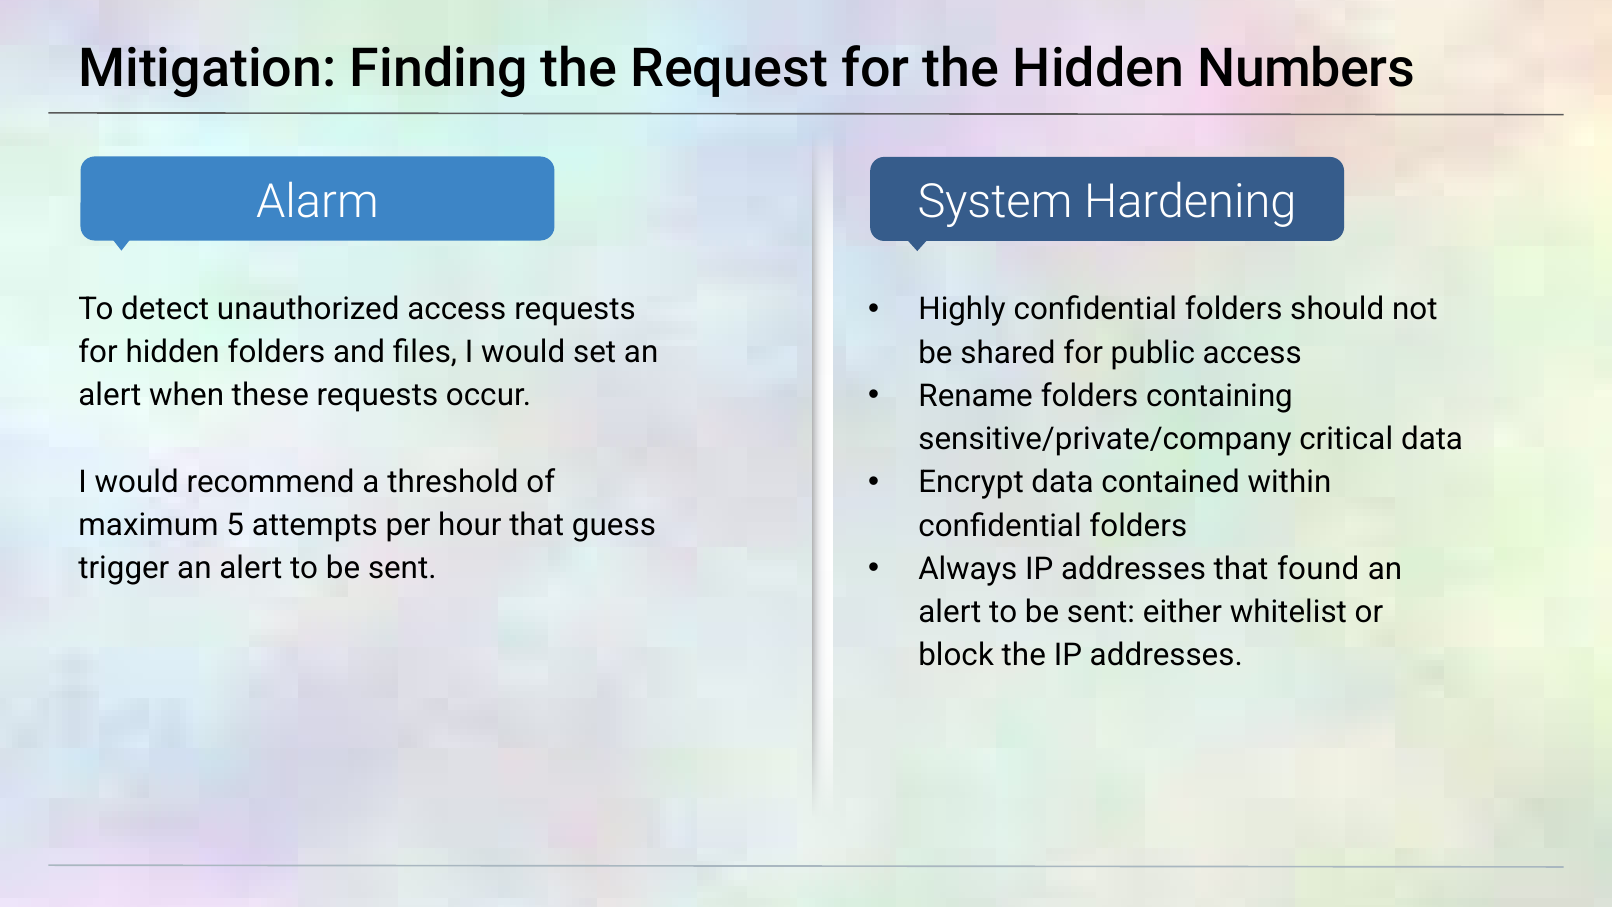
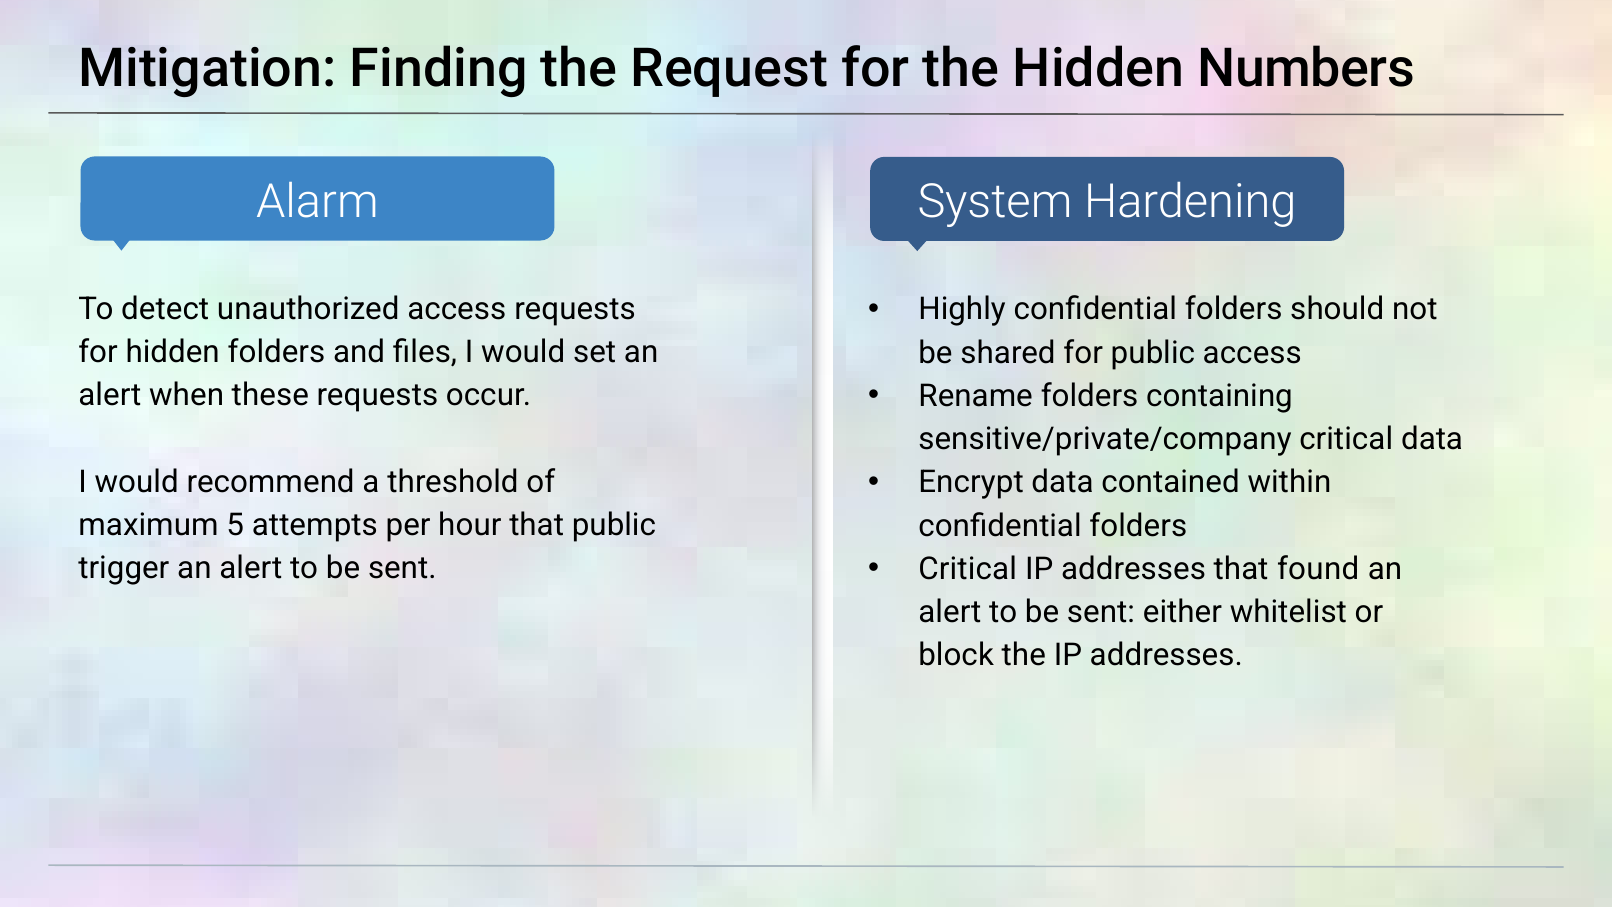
that guess: guess -> public (614, 525)
Always: Always -> Critical (968, 569)
